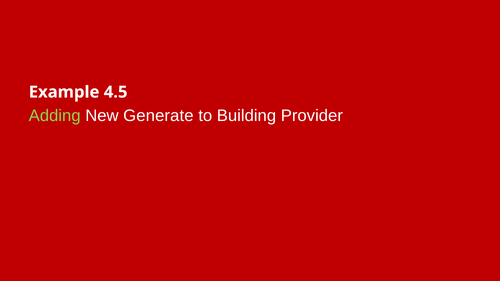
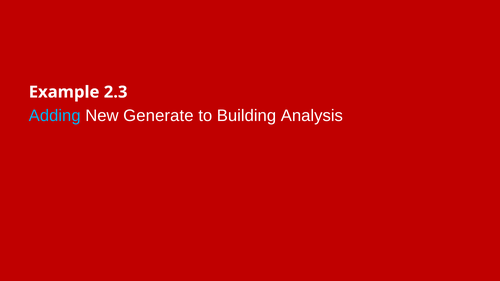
4.5: 4.5 -> 2.3 (116, 92)
Adding colour: light green -> light blue (55, 116)
Provider: Provider -> Analysis (312, 116)
